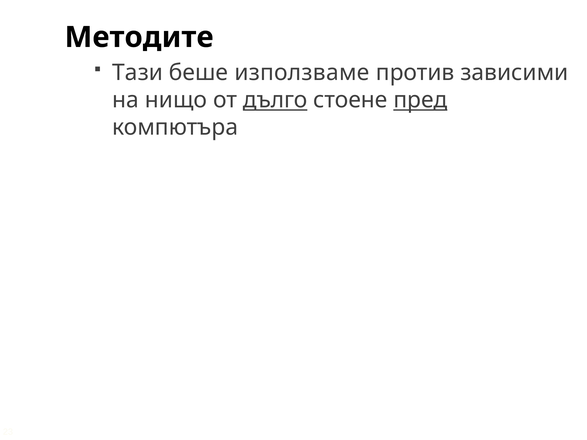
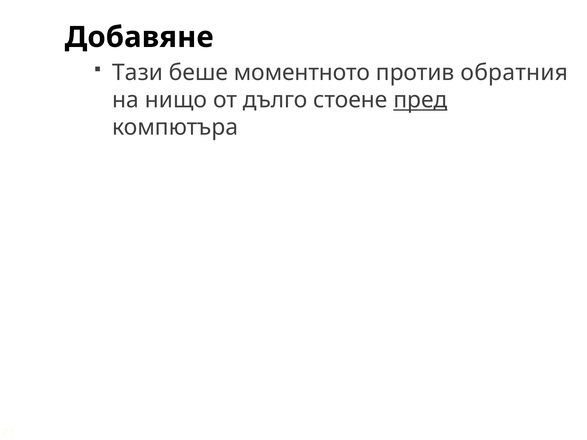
Методите: Методите -> Добавяне (139, 37)
използваме: използваме -> моментното (302, 73)
зависими: зависими -> обратния (514, 73)
дълго underline: present -> none (275, 100)
